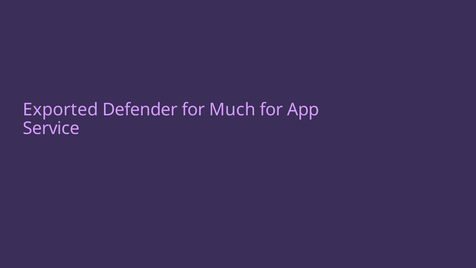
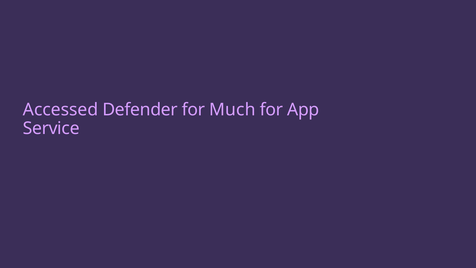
Exported: Exported -> Accessed (61, 110)
